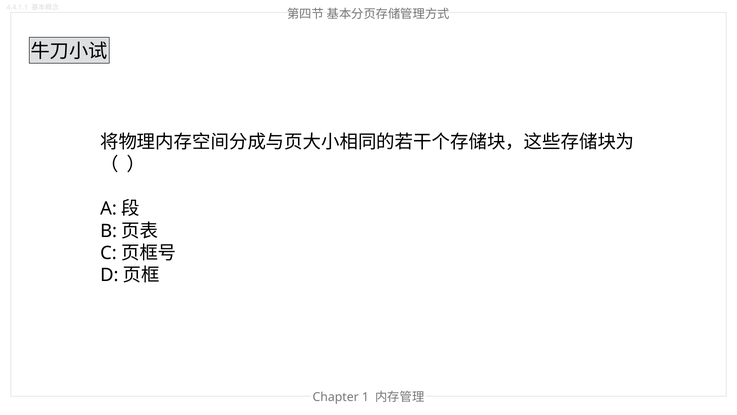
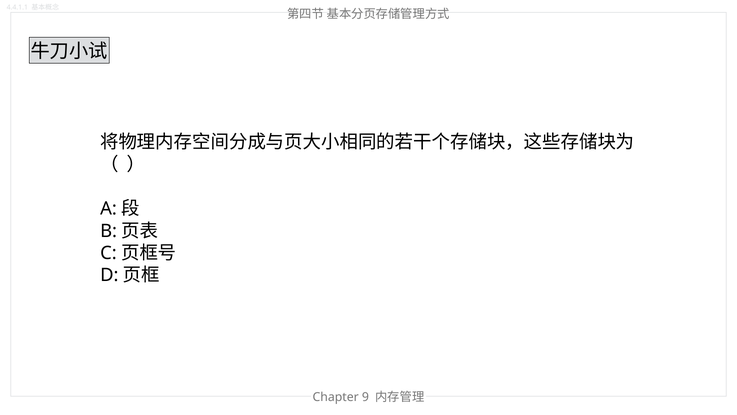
1: 1 -> 9 (366, 397)
